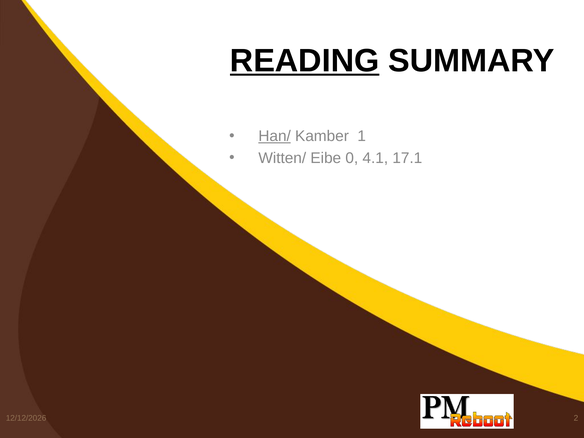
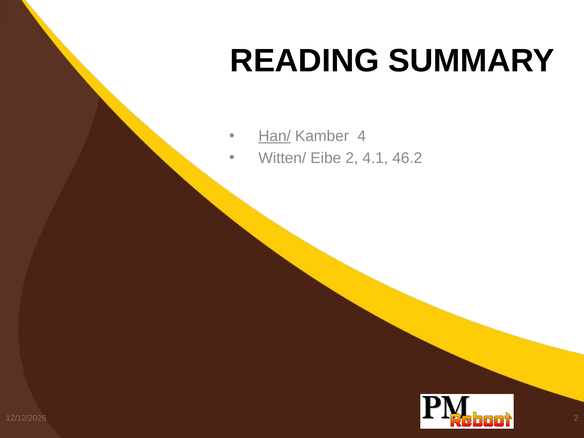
READING underline: present -> none (305, 61)
1: 1 -> 4 (362, 136)
Eibe 0: 0 -> 2 (352, 158)
17.1: 17.1 -> 46.2 (407, 158)
